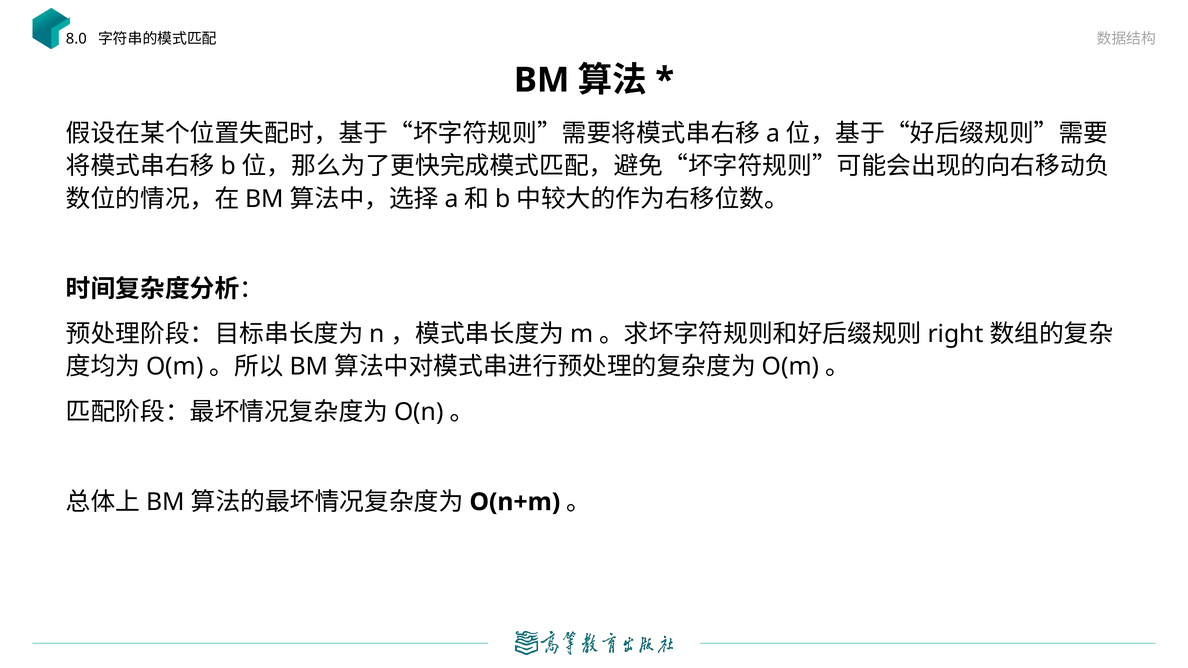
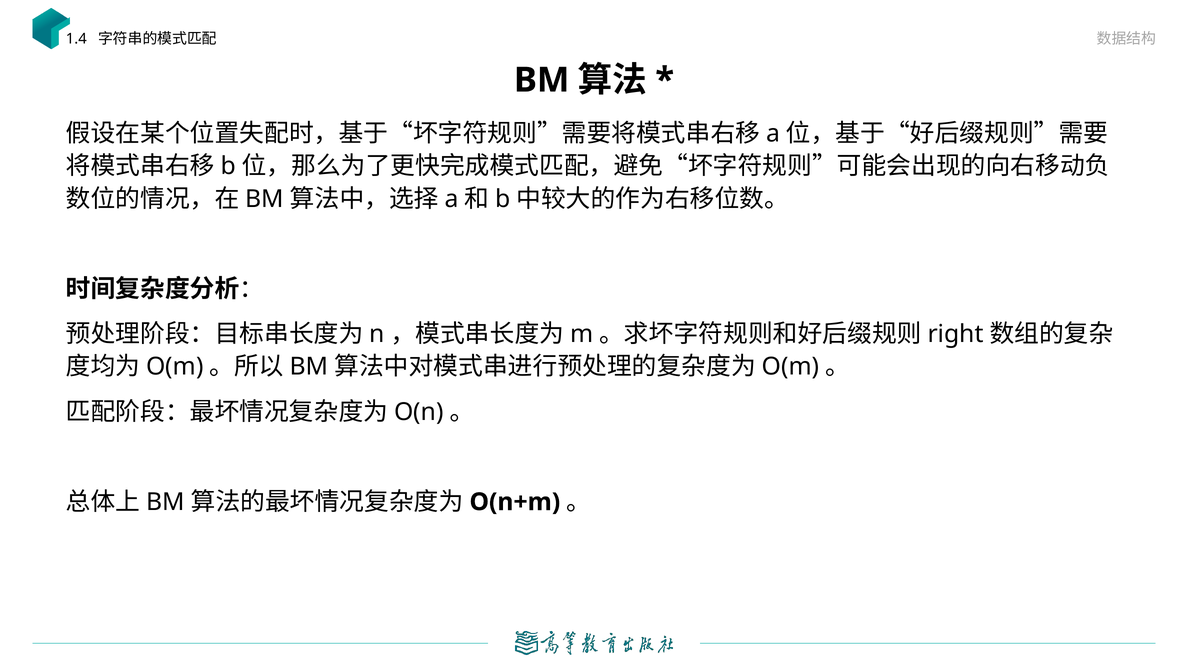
8.0: 8.0 -> 1.4 (76, 39)
